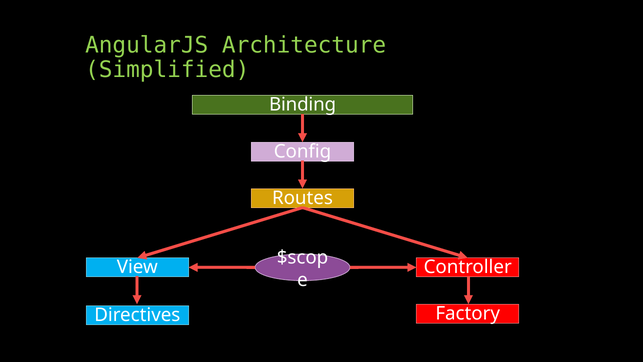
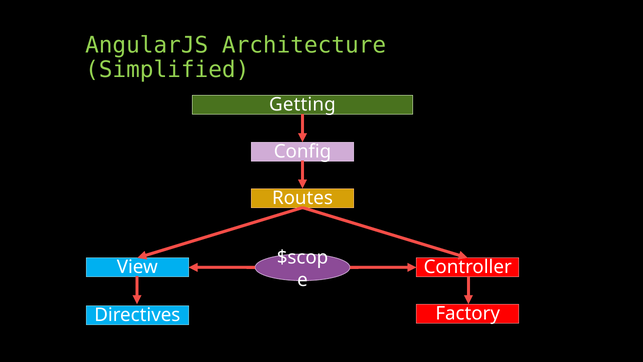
Binding: Binding -> Getting (302, 104)
